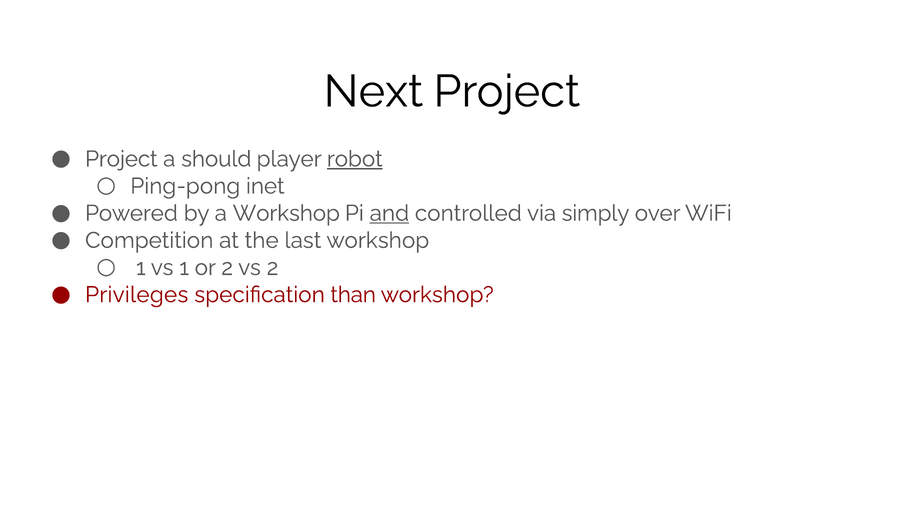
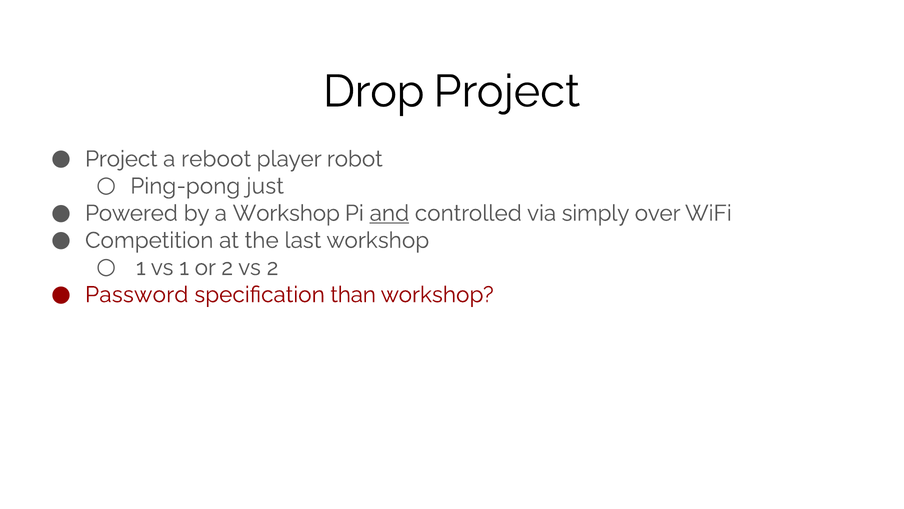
Next: Next -> Drop (374, 91)
should: should -> reboot (216, 159)
robot underline: present -> none (355, 159)
inet: inet -> just (265, 186)
Privileges: Privileges -> Password (137, 294)
